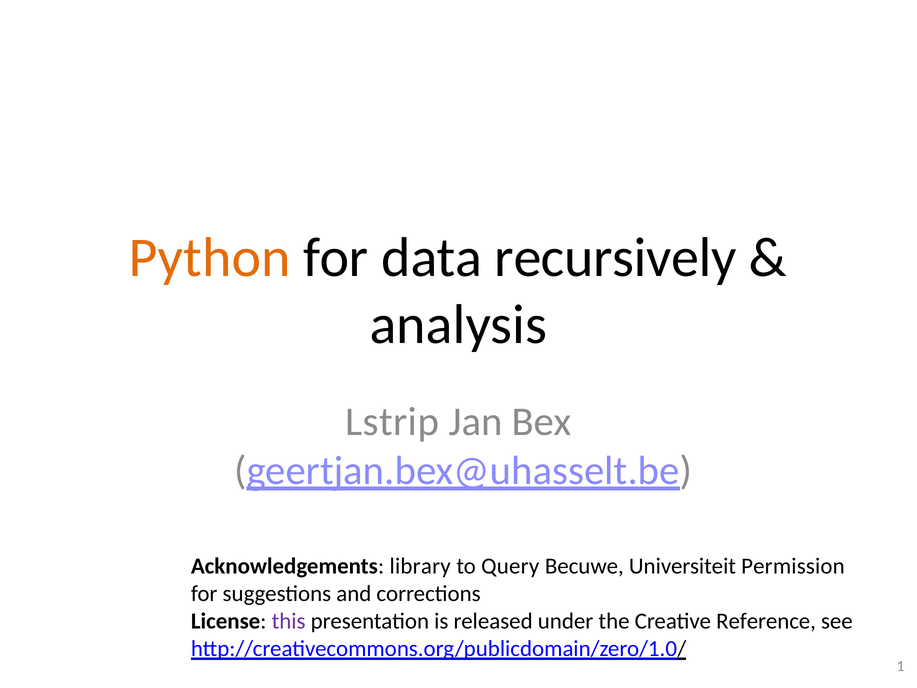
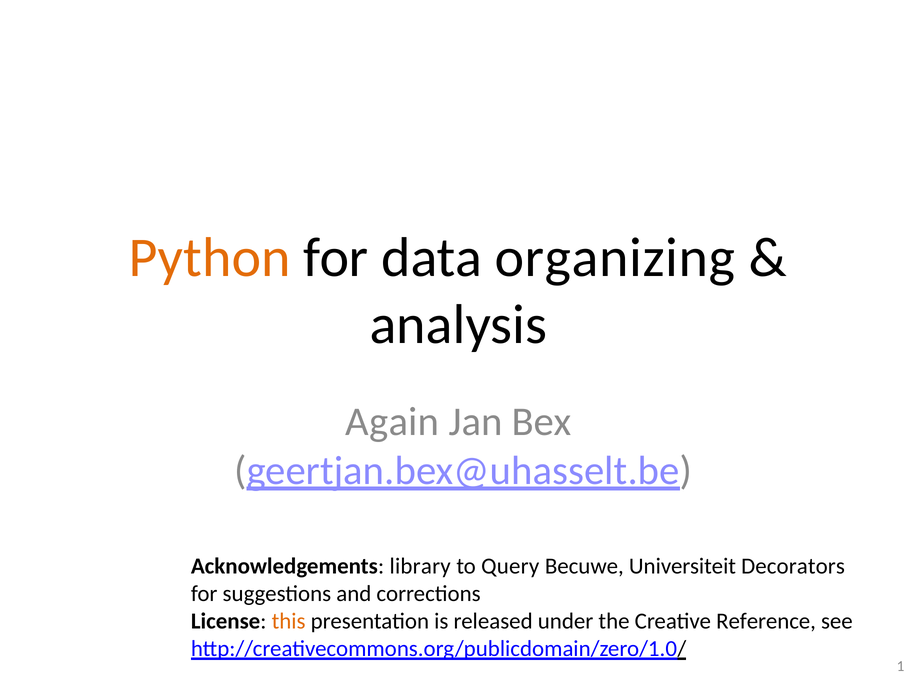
recursively: recursively -> organizing (615, 258)
Lstrip: Lstrip -> Again (392, 422)
Permission: Permission -> Decorators (793, 566)
this colour: purple -> orange (289, 621)
